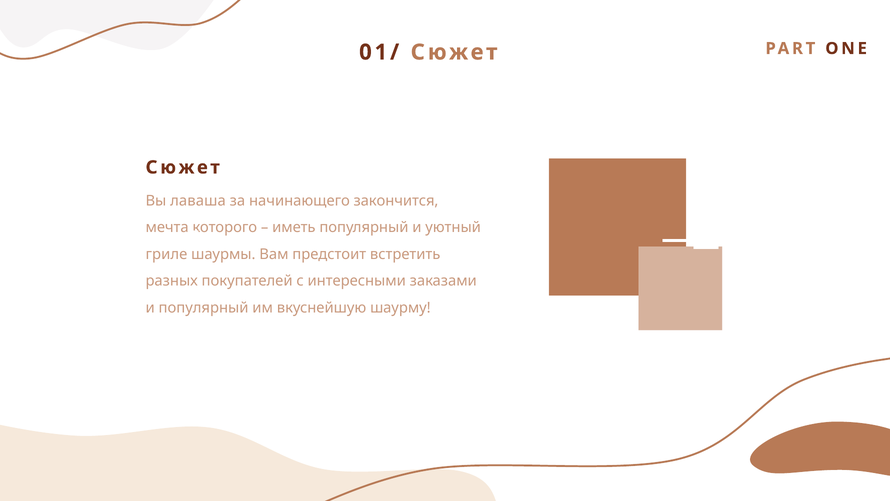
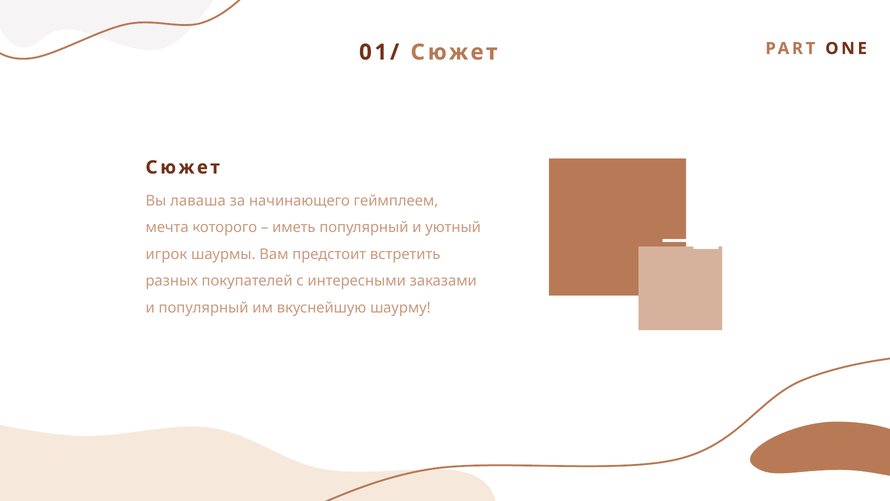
закончится: закончится -> геймплеем (396, 201)
гриле: гриле -> игрок (166, 254)
